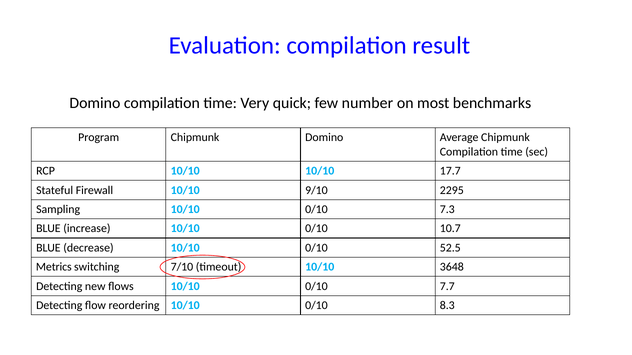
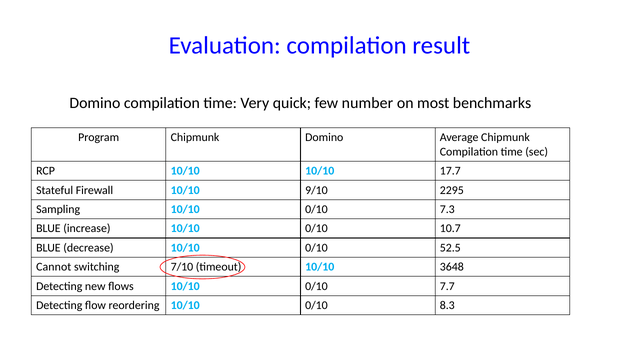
Metrics: Metrics -> Cannot (54, 267)
